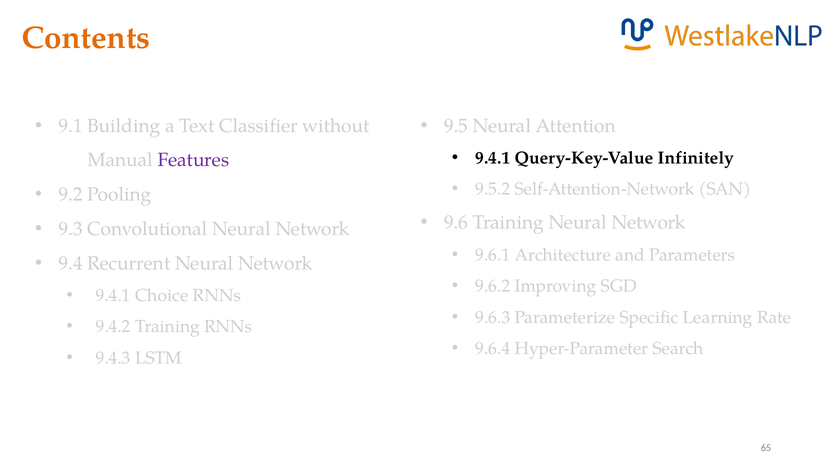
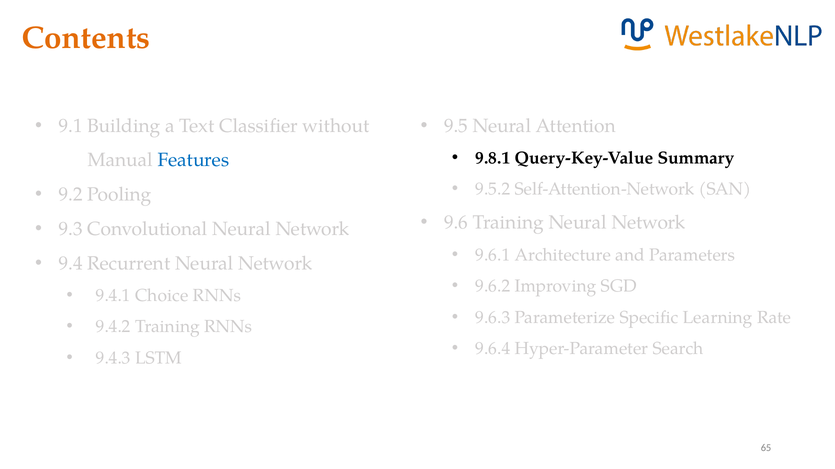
9.4.1: 9.4.1 -> 9.8.1 (493, 158)
Infinitely: Infinitely -> Summary (696, 158)
Features colour: purple -> blue (193, 160)
